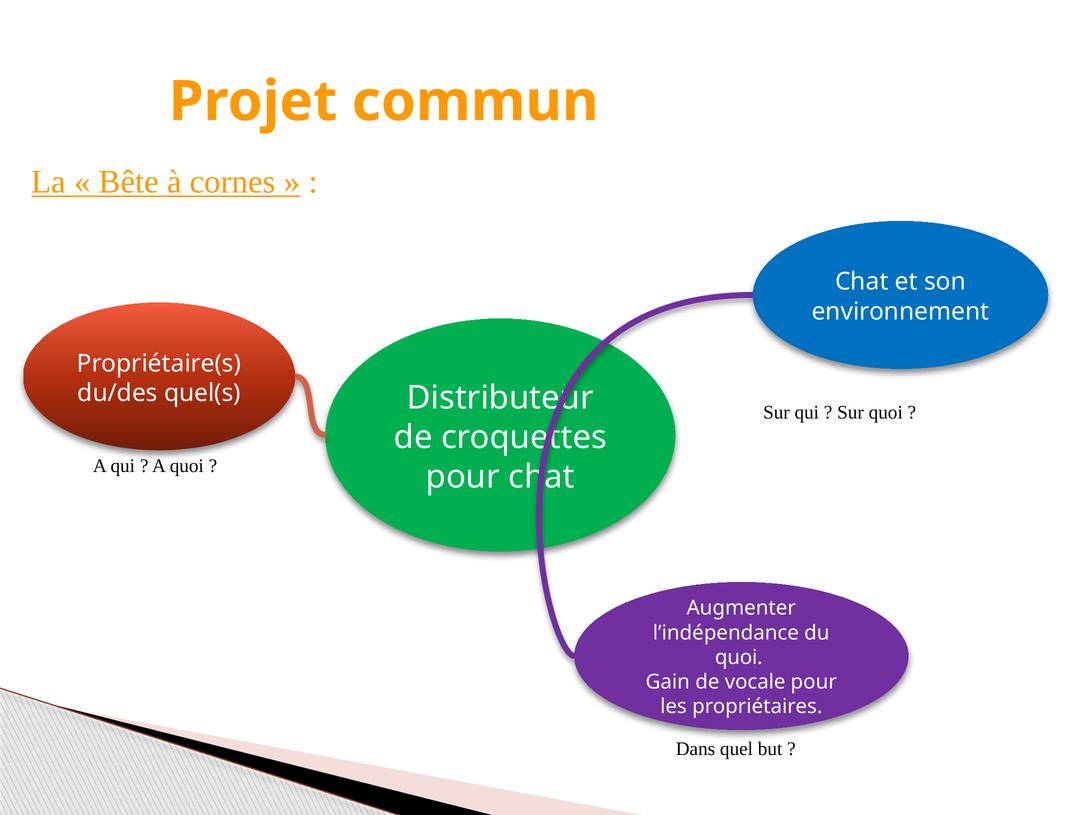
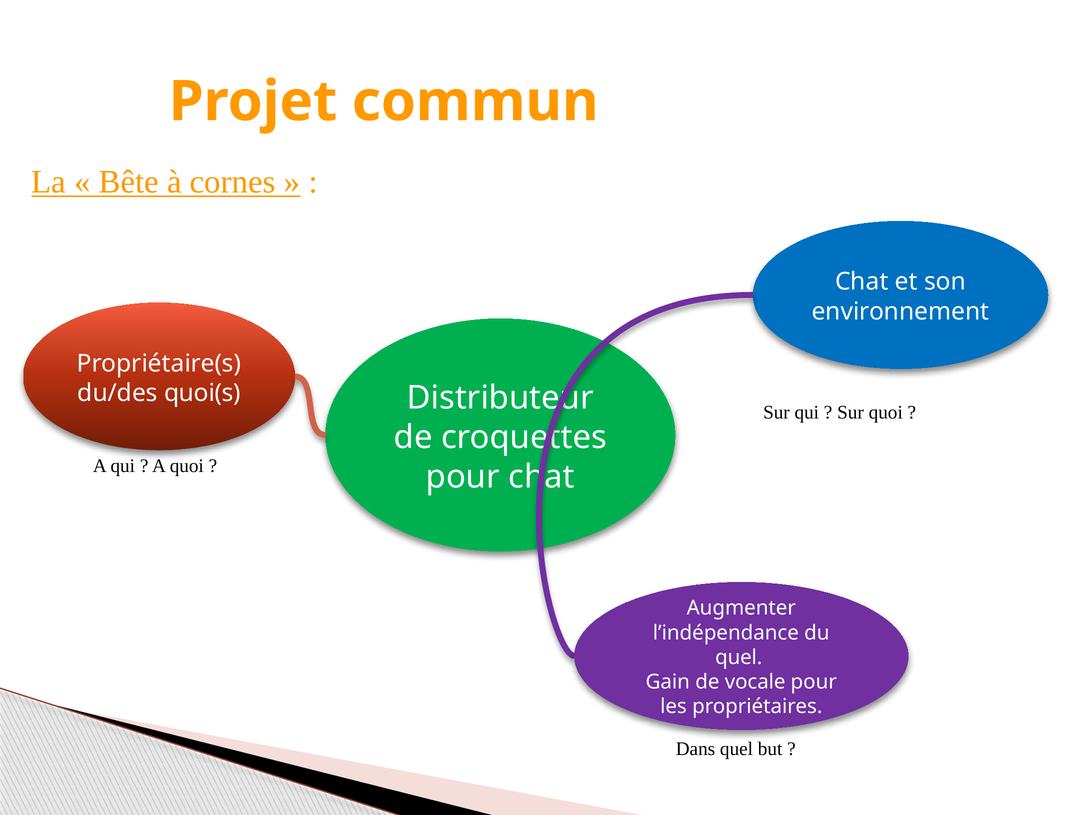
quel(s: quel(s -> quoi(s (202, 393)
quoi: quoi -> quel (739, 658)
